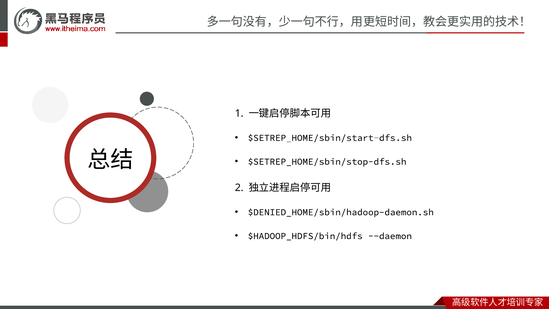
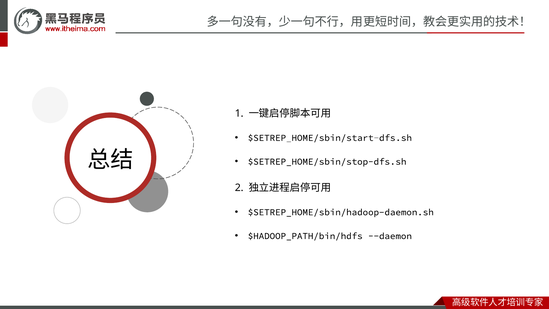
$DENIED_HOME/sbin/hadoop-daemon.sh: $DENIED_HOME/sbin/hadoop-daemon.sh -> $SETREP_HOME/sbin/hadoop-daemon.sh (341, 212)
$HADOOP_HDFS/bin/hdfs: $HADOOP_HDFS/bin/hdfs -> $HADOOP_PATH/bin/hdfs (305, 236)
